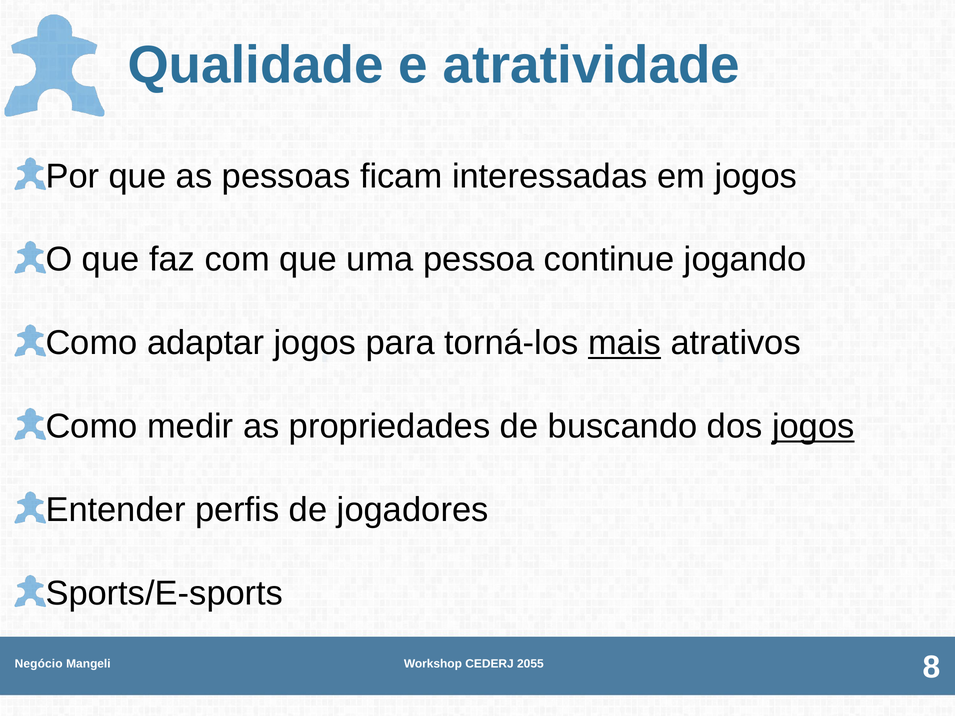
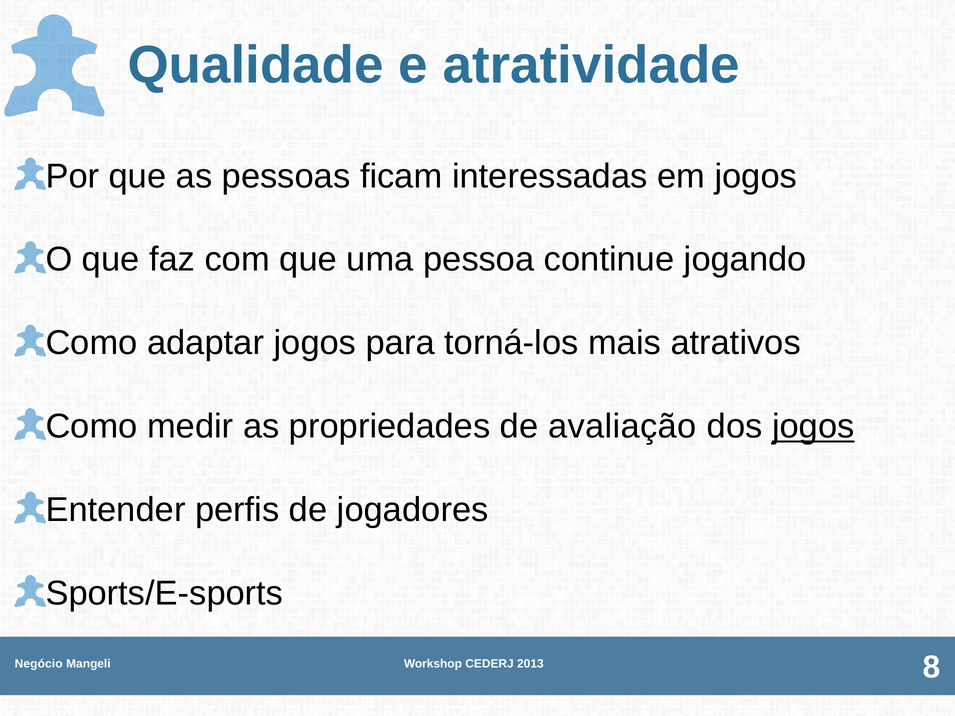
mais underline: present -> none (625, 343)
buscando: buscando -> avaliação (622, 427)
2055: 2055 -> 2013 (530, 664)
